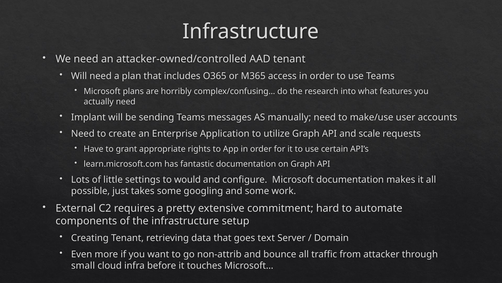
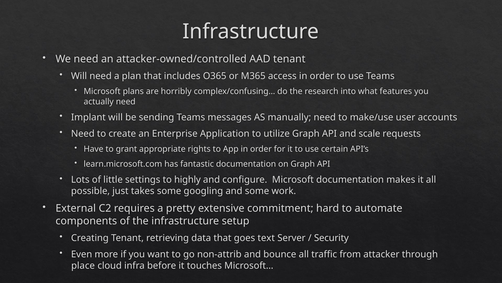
would: would -> highly (187, 179)
Domain: Domain -> Security (331, 237)
small: small -> place (83, 265)
